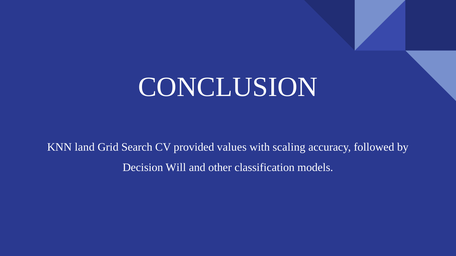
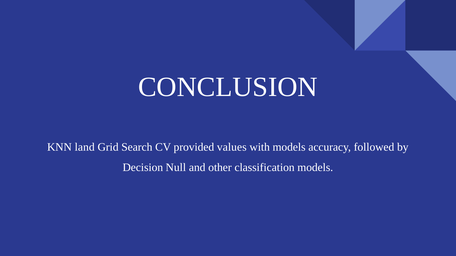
with scaling: scaling -> models (289, 147)
Will: Will -> Null (176, 168)
